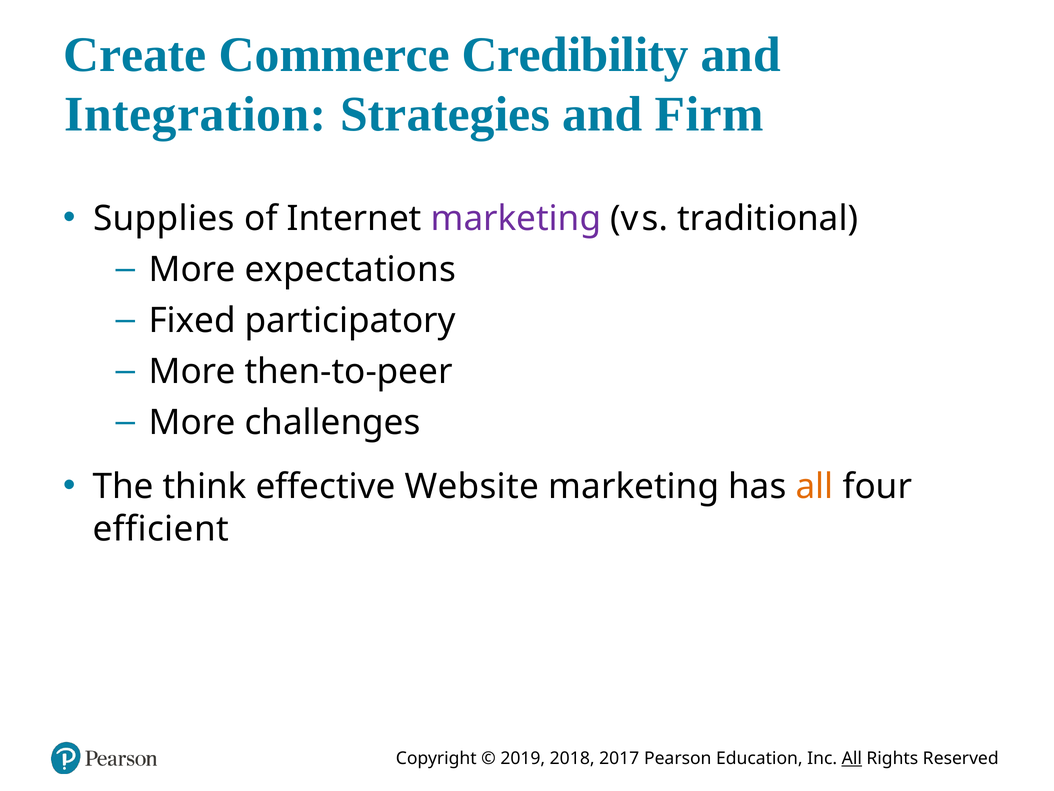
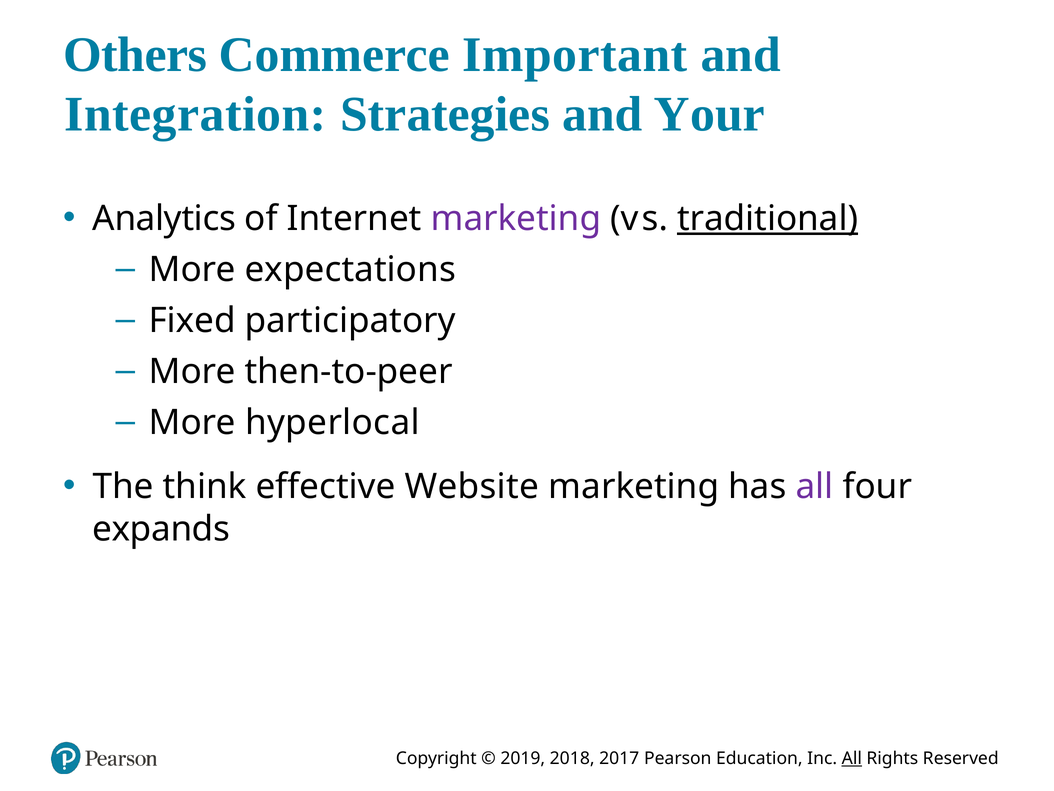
Create: Create -> Others (135, 55)
Credibility: Credibility -> Important (575, 55)
Firm: Firm -> Your (709, 114)
Supplies: Supplies -> Analytics (164, 219)
traditional underline: none -> present (768, 219)
challenges: challenges -> hyperlocal (332, 422)
all colour: orange -> purple (815, 486)
efficient: efficient -> expands (161, 529)
